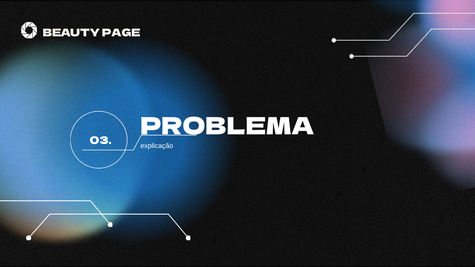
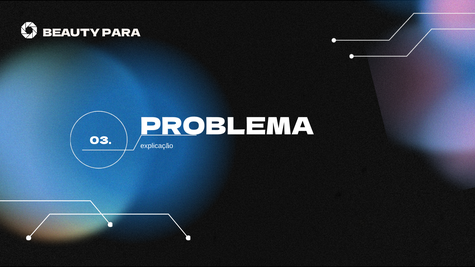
BEAUTY PAGE: PAGE -> PARA (121, 33)
